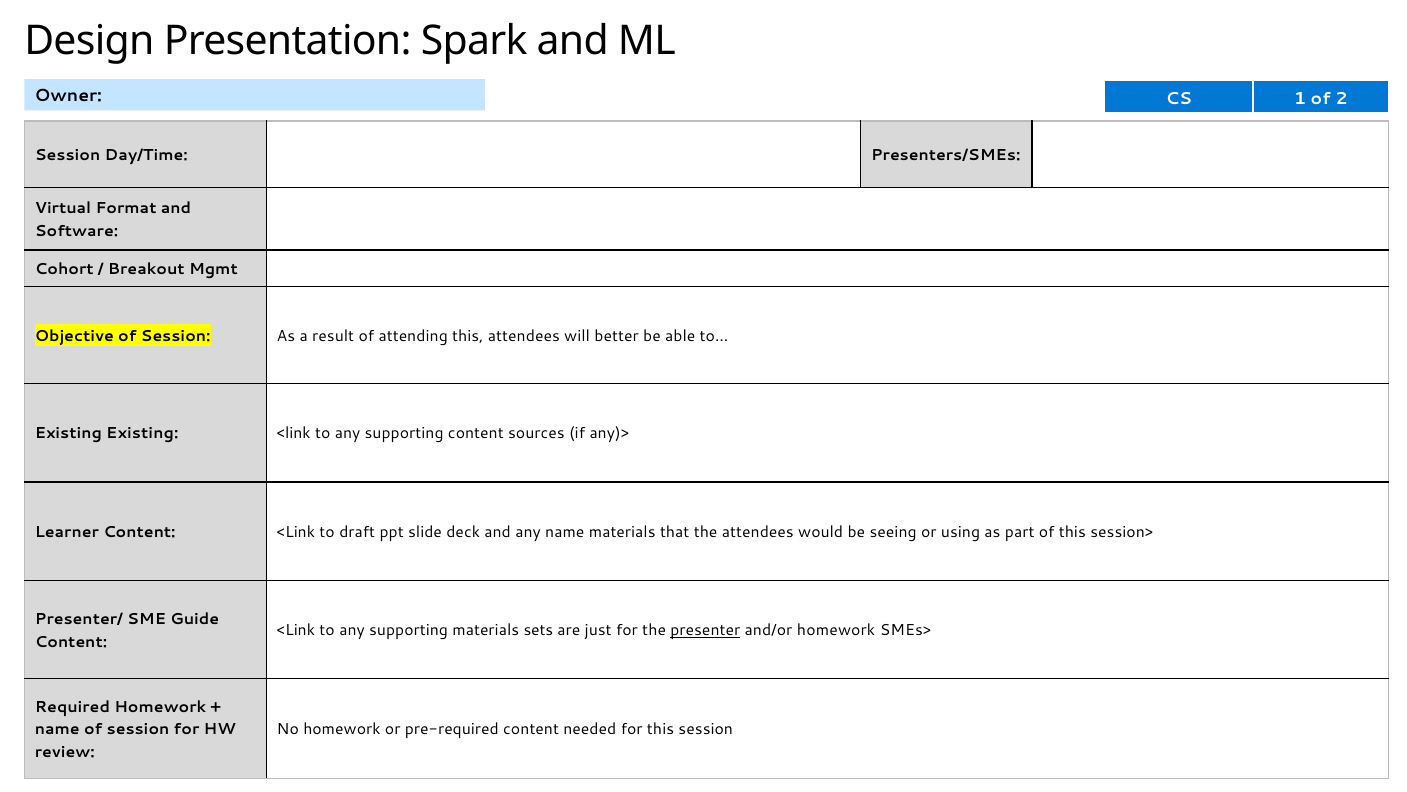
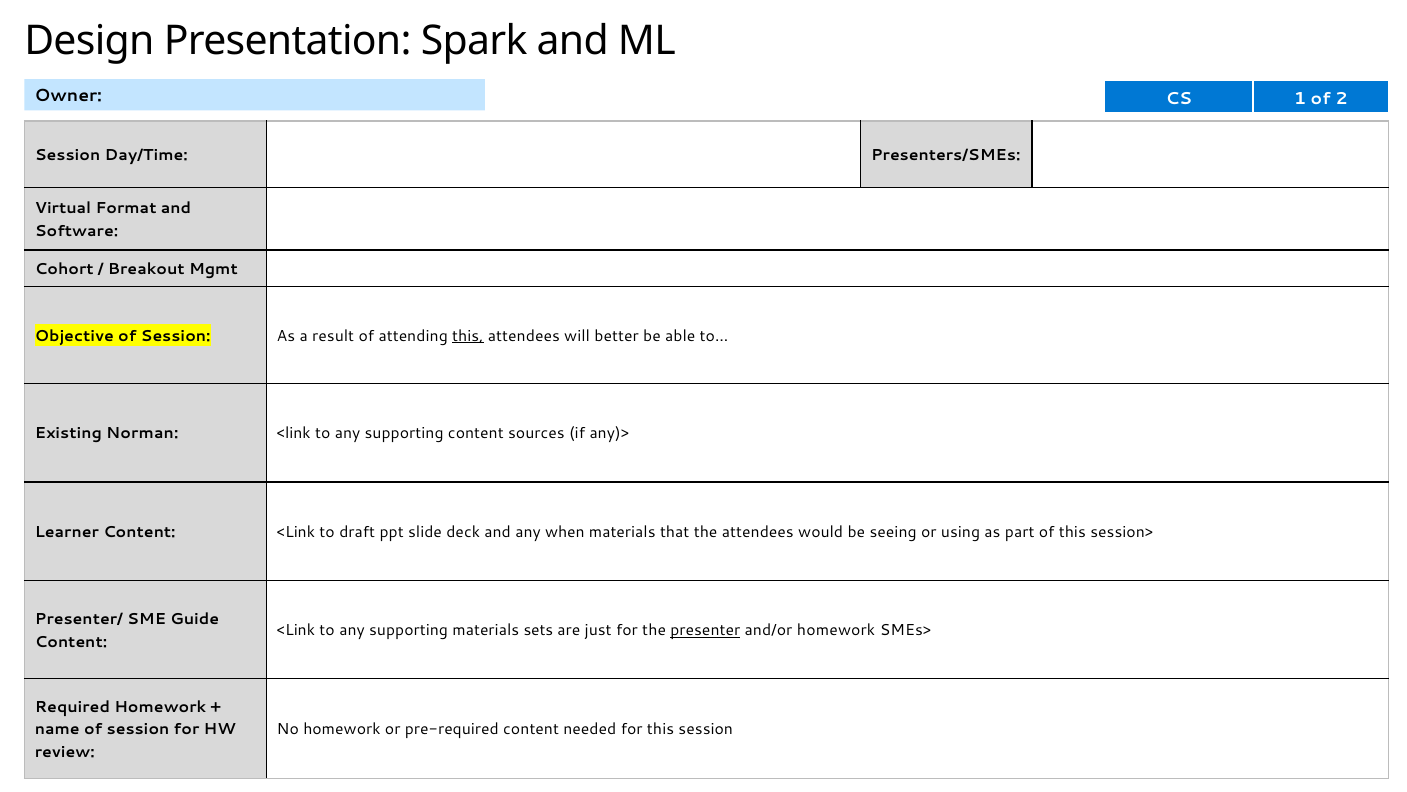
this underline: none -> present (468, 336)
Existing Existing: Existing -> Norman (142, 433)
any name: name -> when (565, 532)
